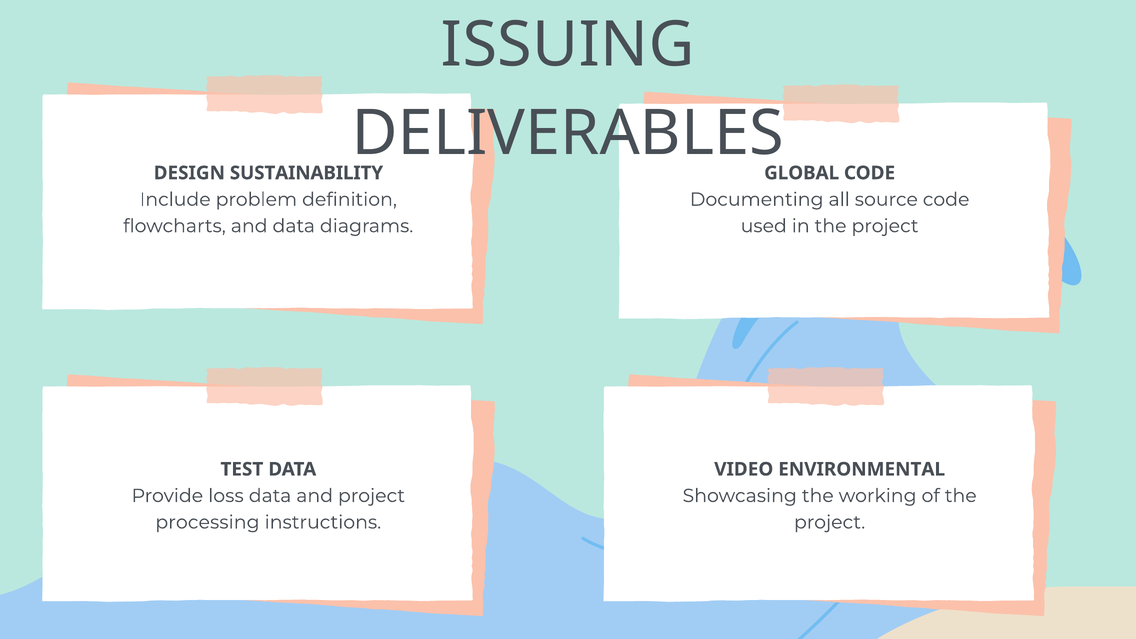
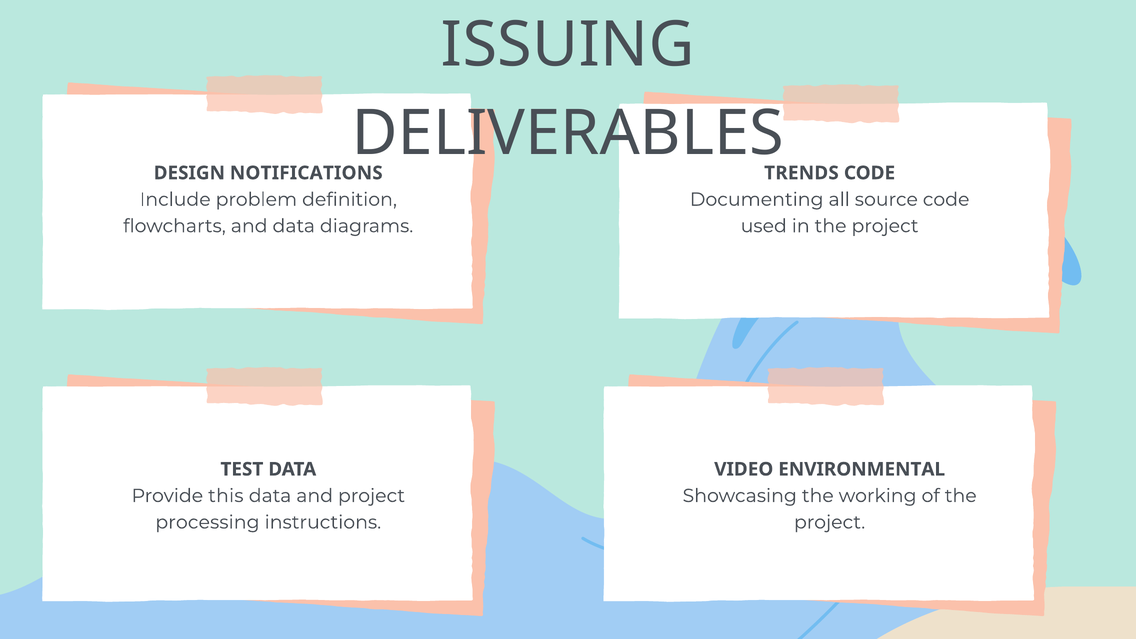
SUSTAINABILITY: SUSTAINABILITY -> NOTIFICATIONS (306, 173)
GLOBAL: GLOBAL -> TRENDS (801, 173)
loss: loss -> this (226, 496)
